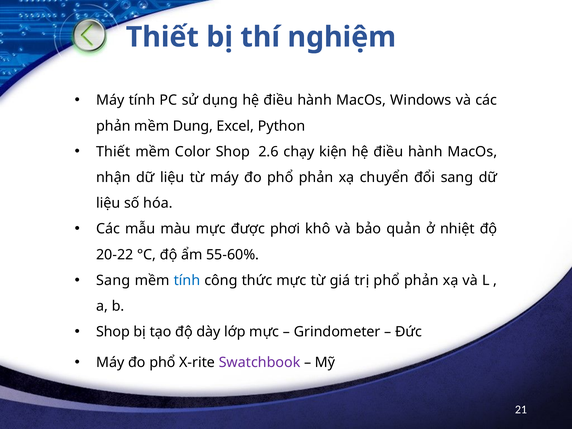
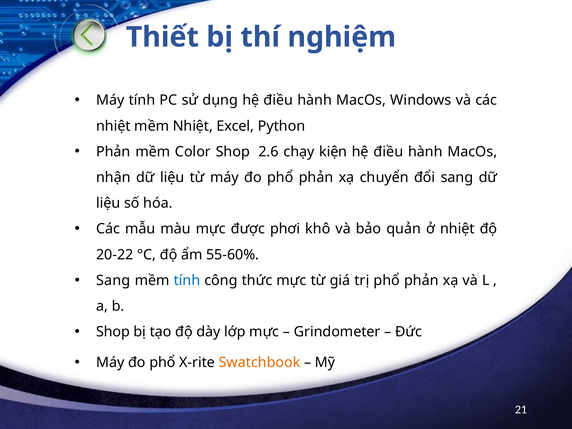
phản: phản -> nhiệt (113, 126)
mềm Dụng: Dụng -> Nhiệt (193, 126)
Thiết: Thiết -> Phản (113, 152)
Swatchbook colour: purple -> orange (260, 362)
